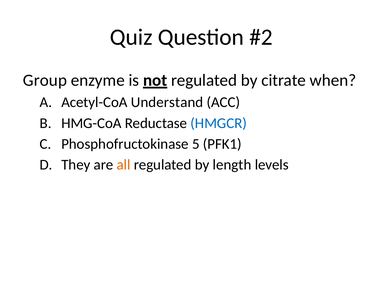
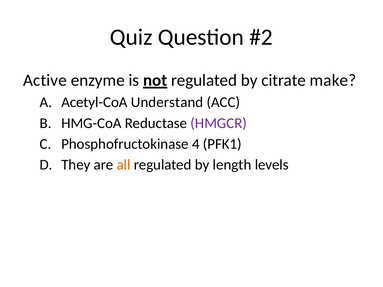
Group: Group -> Active (45, 80)
when: when -> make (333, 80)
HMGCR colour: blue -> purple (219, 123)
5: 5 -> 4 (196, 144)
